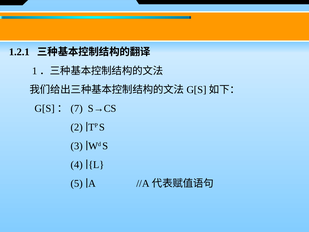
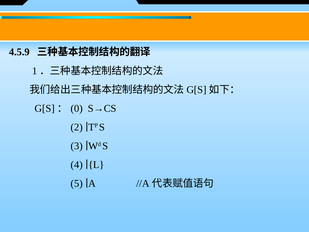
1.2.1: 1.2.1 -> 4.5.9 (19, 52)
7: 7 -> 0 (77, 108)
